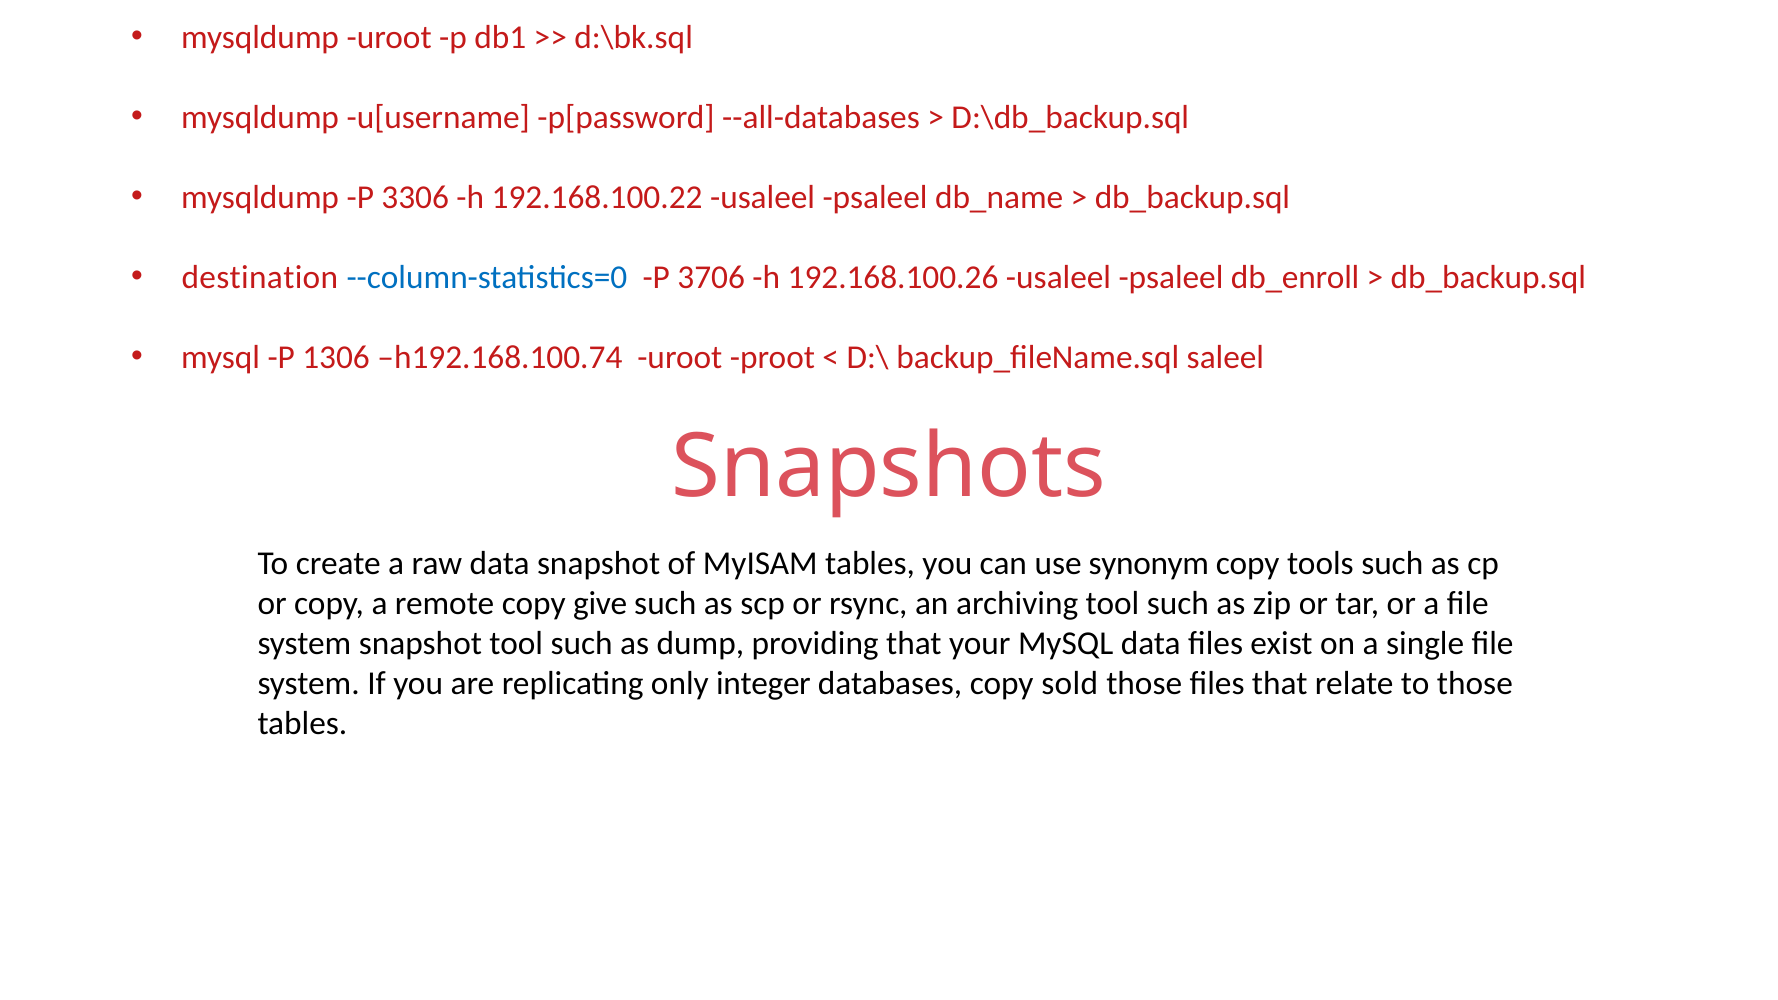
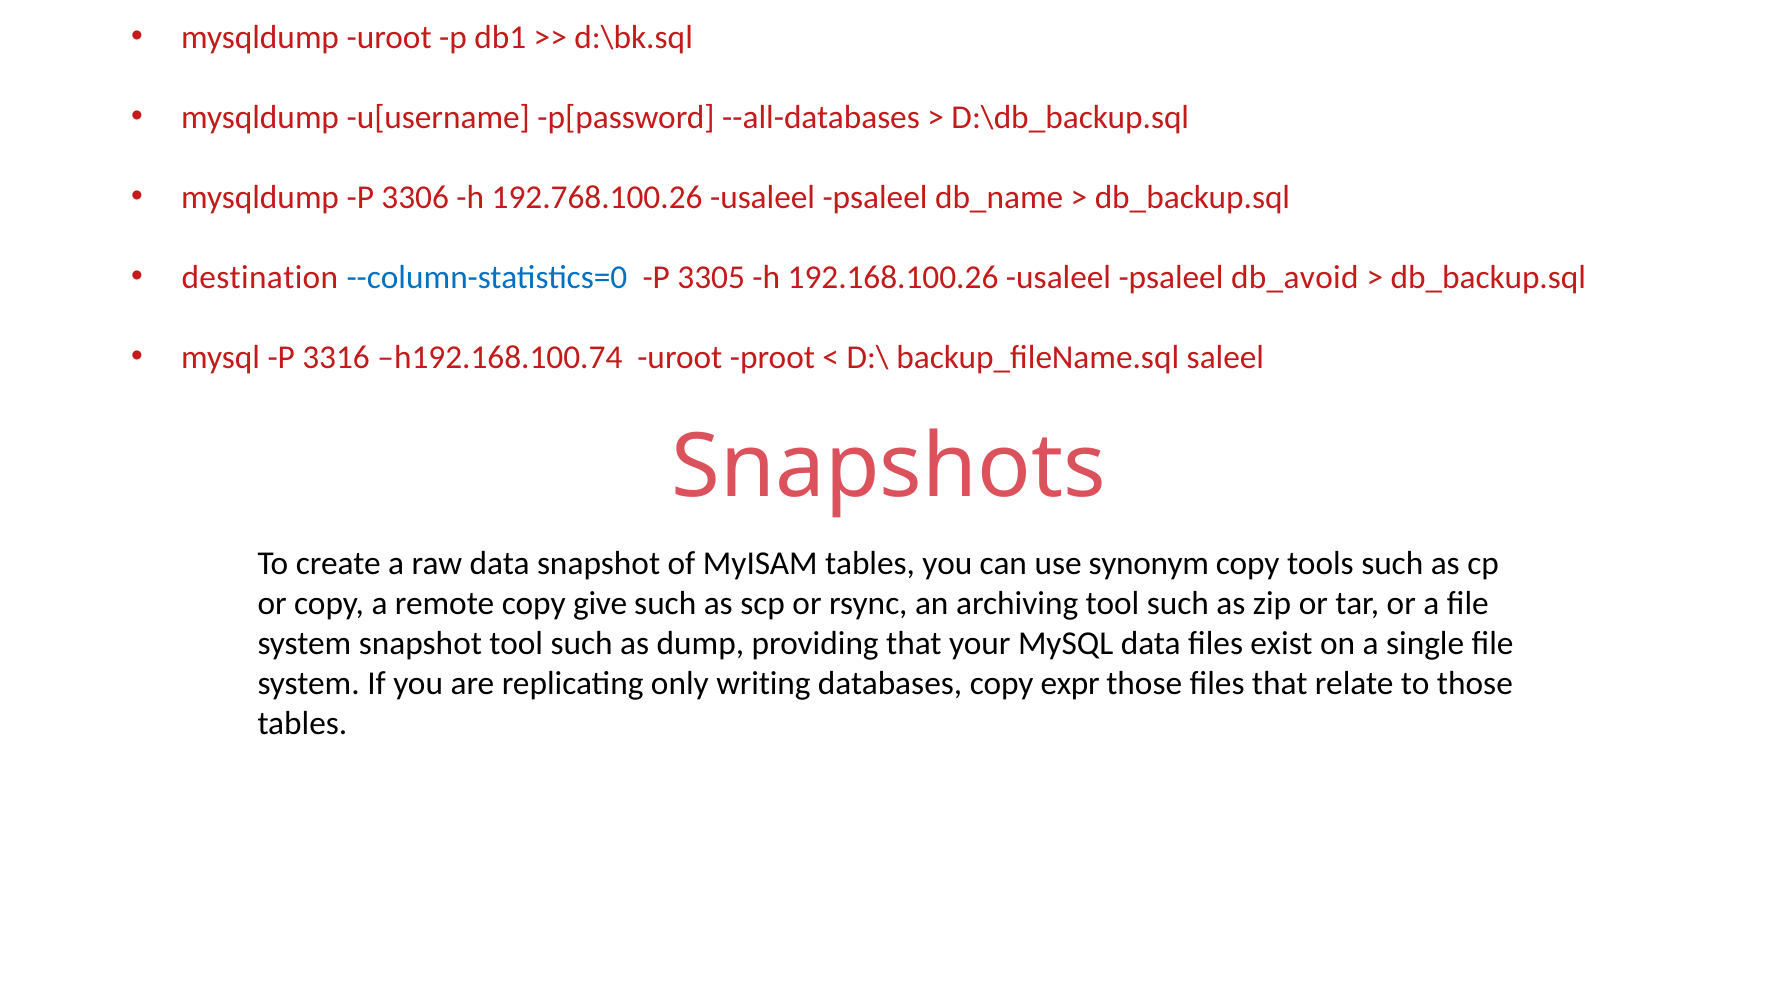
192.168.100.22: 192.168.100.22 -> 192.768.100.26 (597, 197)
3706: 3706 -> 3305 (711, 277)
db_enroll: db_enroll -> db_avoid (1295, 277)
1306: 1306 -> 3316 (336, 357)
integer: integer -> writing (763, 684)
sold: sold -> expr (1070, 684)
